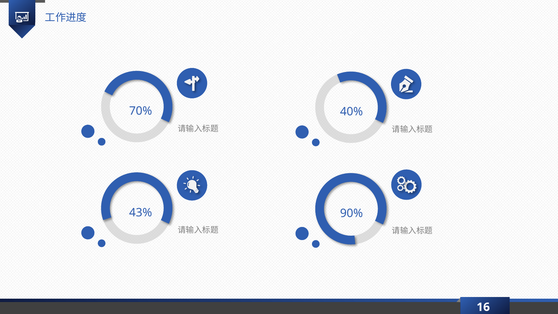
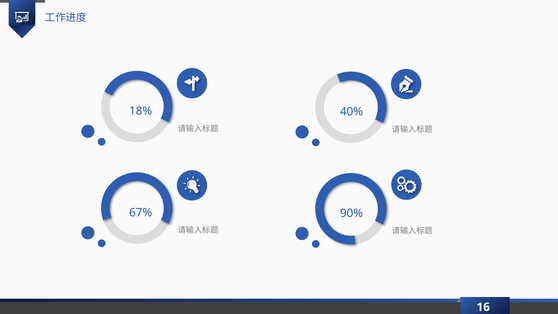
70%: 70% -> 18% (141, 111)
43%: 43% -> 67% (141, 212)
